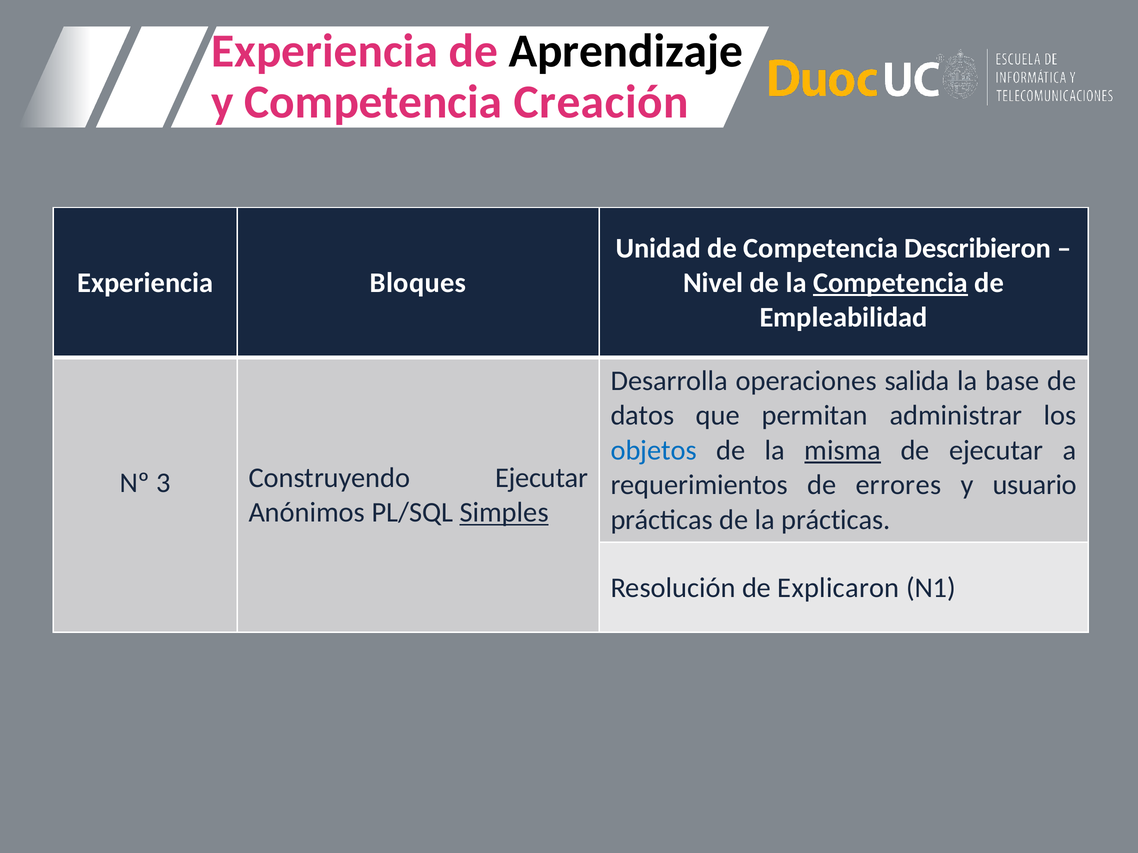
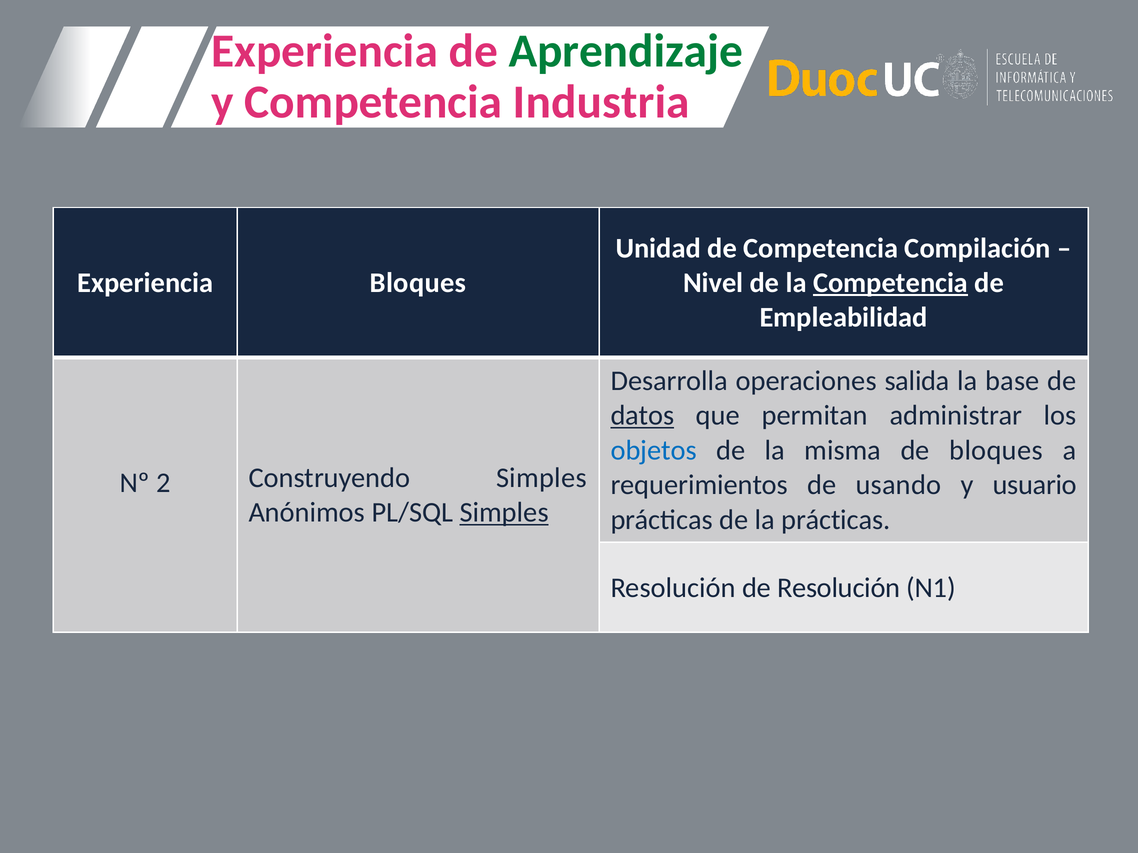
Aprendizaje colour: black -> green (626, 51)
Creación: Creación -> Industria (601, 102)
Describieron: Describieron -> Compilación (978, 248)
datos underline: none -> present (642, 416)
misma underline: present -> none (843, 451)
de ejecutar: ejecutar -> bloques (996, 451)
3: 3 -> 2 (164, 483)
Construyendo Ejecutar: Ejecutar -> Simples (541, 478)
errores: errores -> usando (898, 485)
de Explicaron: Explicaron -> Resolución (839, 588)
